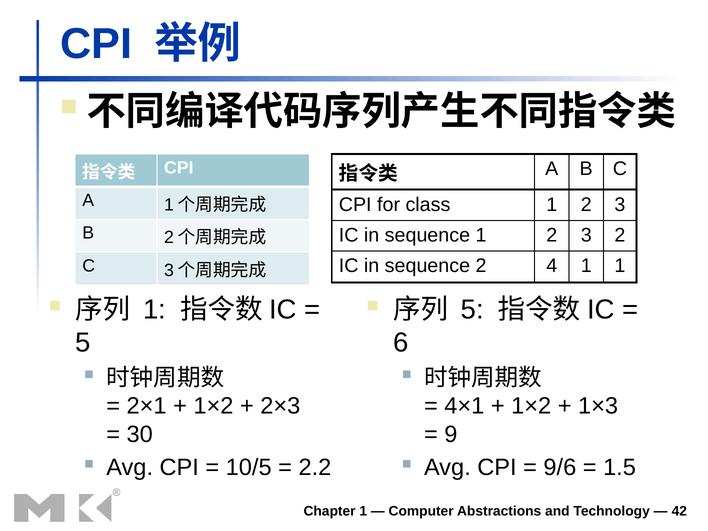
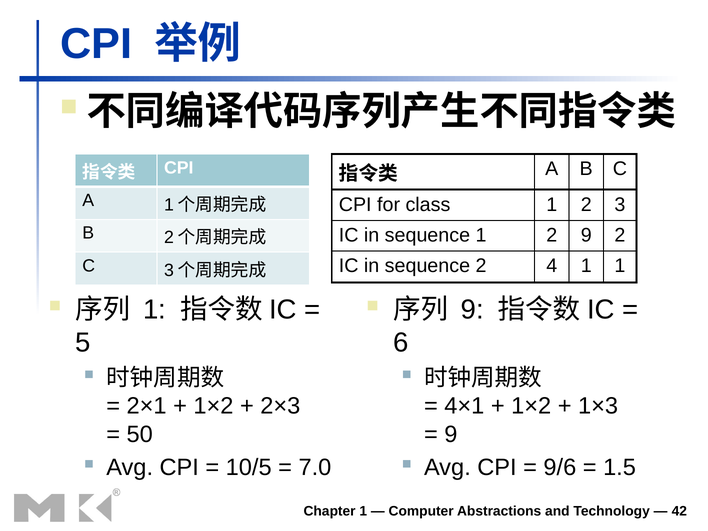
sequence 1 2 3: 3 -> 9 (586, 235)
5: 5 -> 9 (472, 310)
30: 30 -> 50 (140, 435)
2.2: 2.2 -> 7.0 (315, 468)
